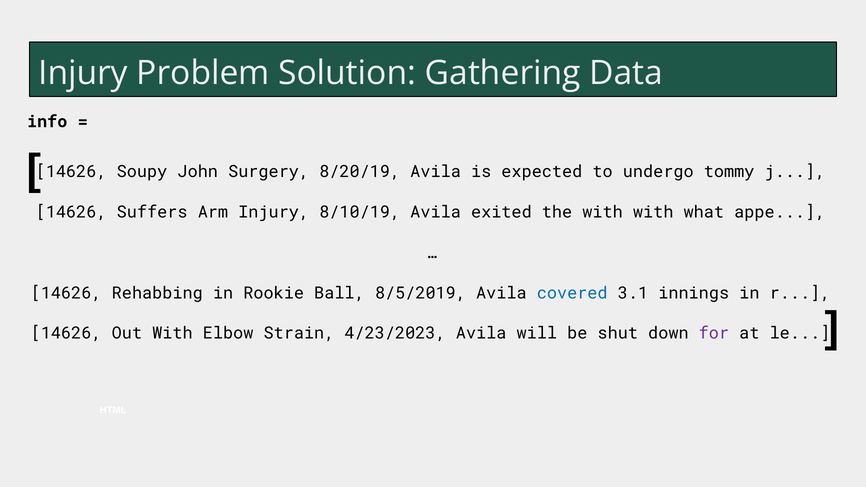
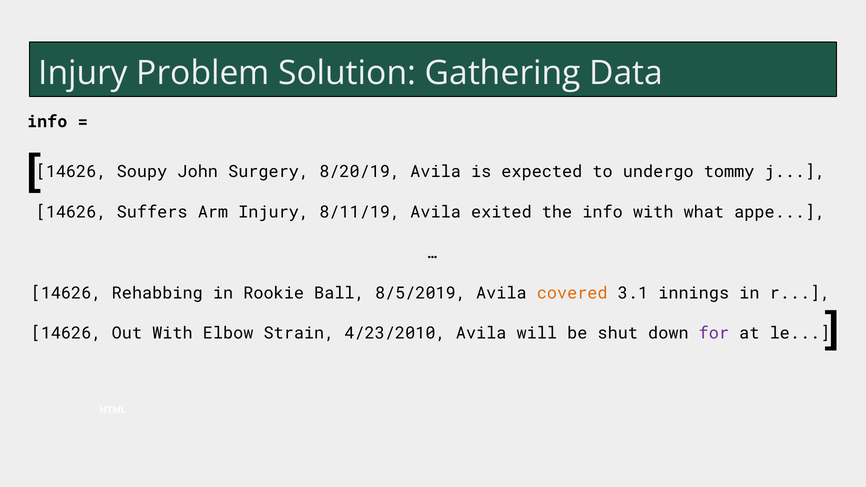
8/10/19: 8/10/19 -> 8/11/19 (360, 212)
the with: with -> info (603, 212)
covered colour: blue -> orange (572, 293)
4/23/2023: 4/23/2023 -> 4/23/2010 (395, 334)
